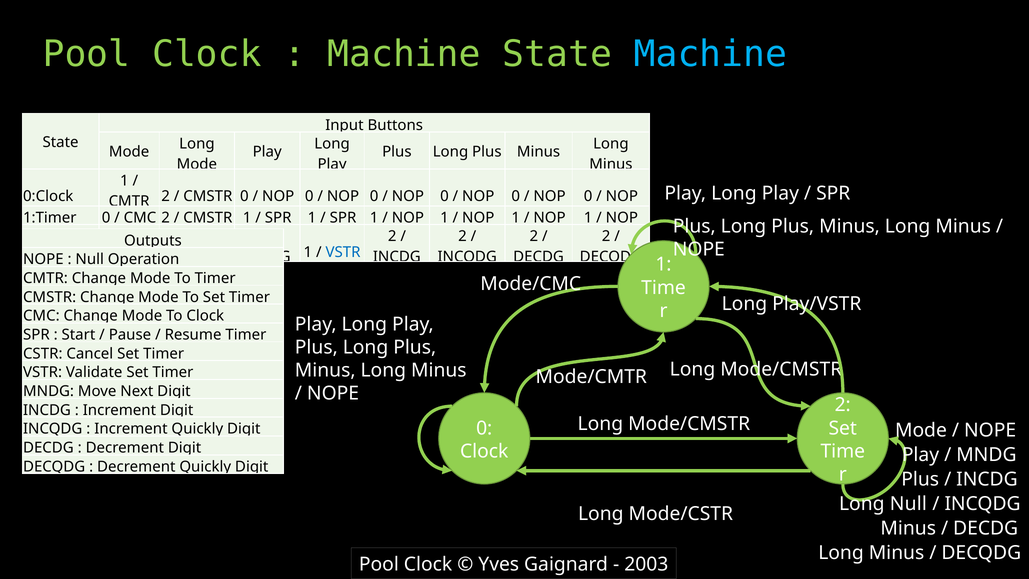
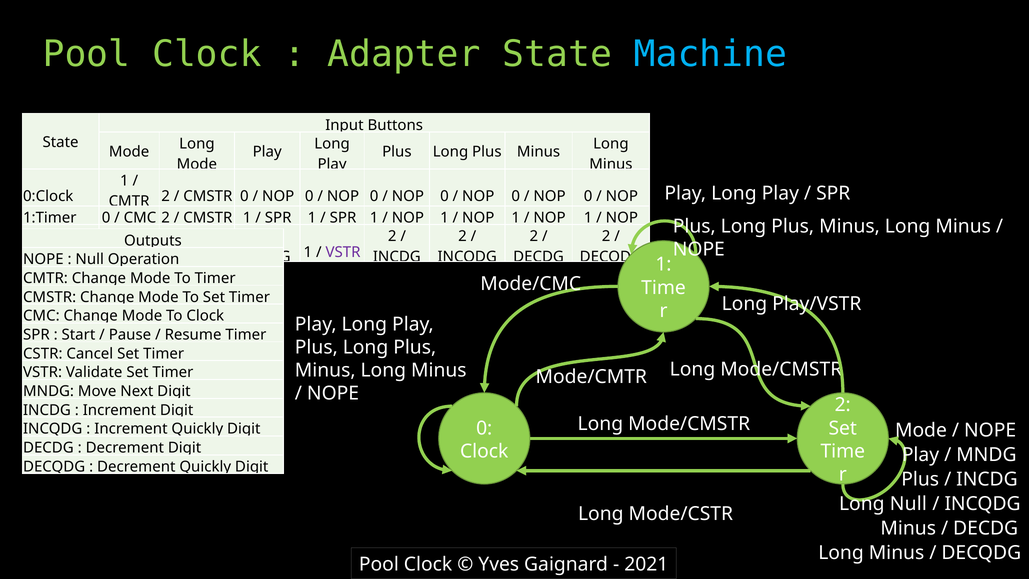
Machine: Machine -> Adapter (404, 54)
VSTR colour: blue -> purple (343, 252)
2003: 2003 -> 2021 (646, 564)
